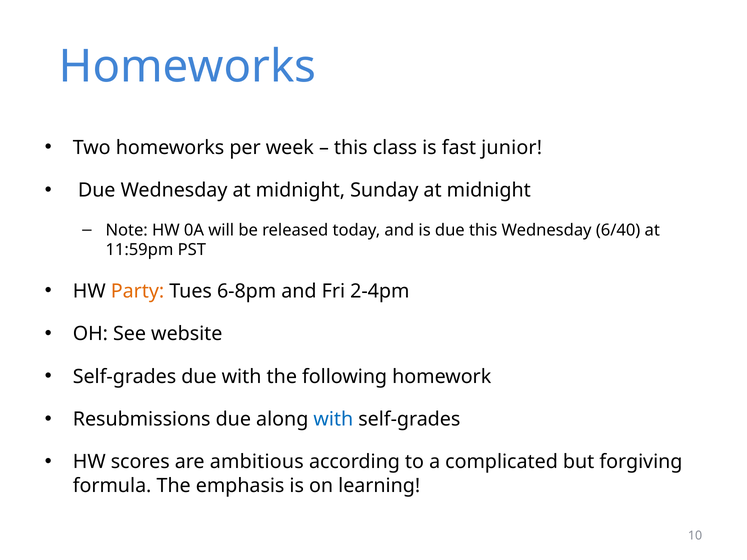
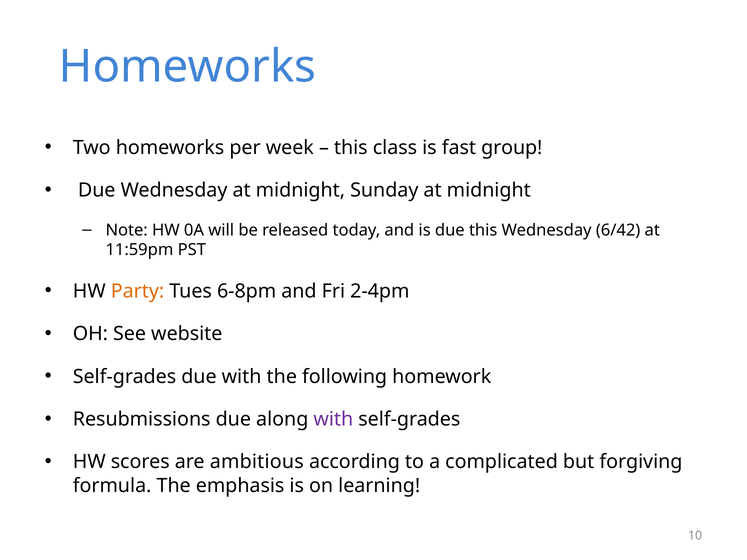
junior: junior -> group (512, 148)
6/40: 6/40 -> 6/42 (618, 230)
with colour: blue -> purple (333, 419)
